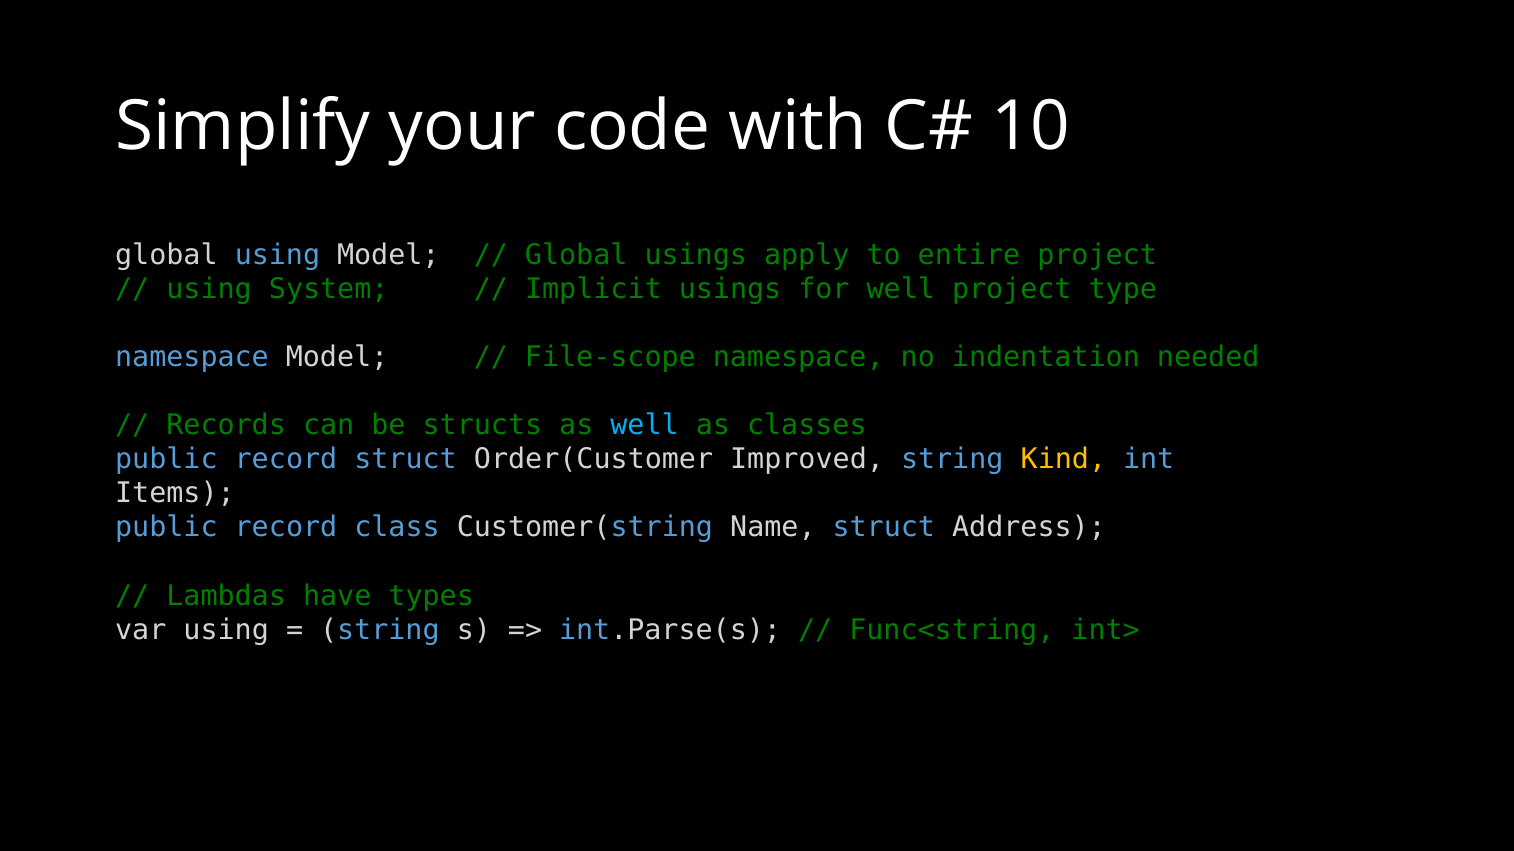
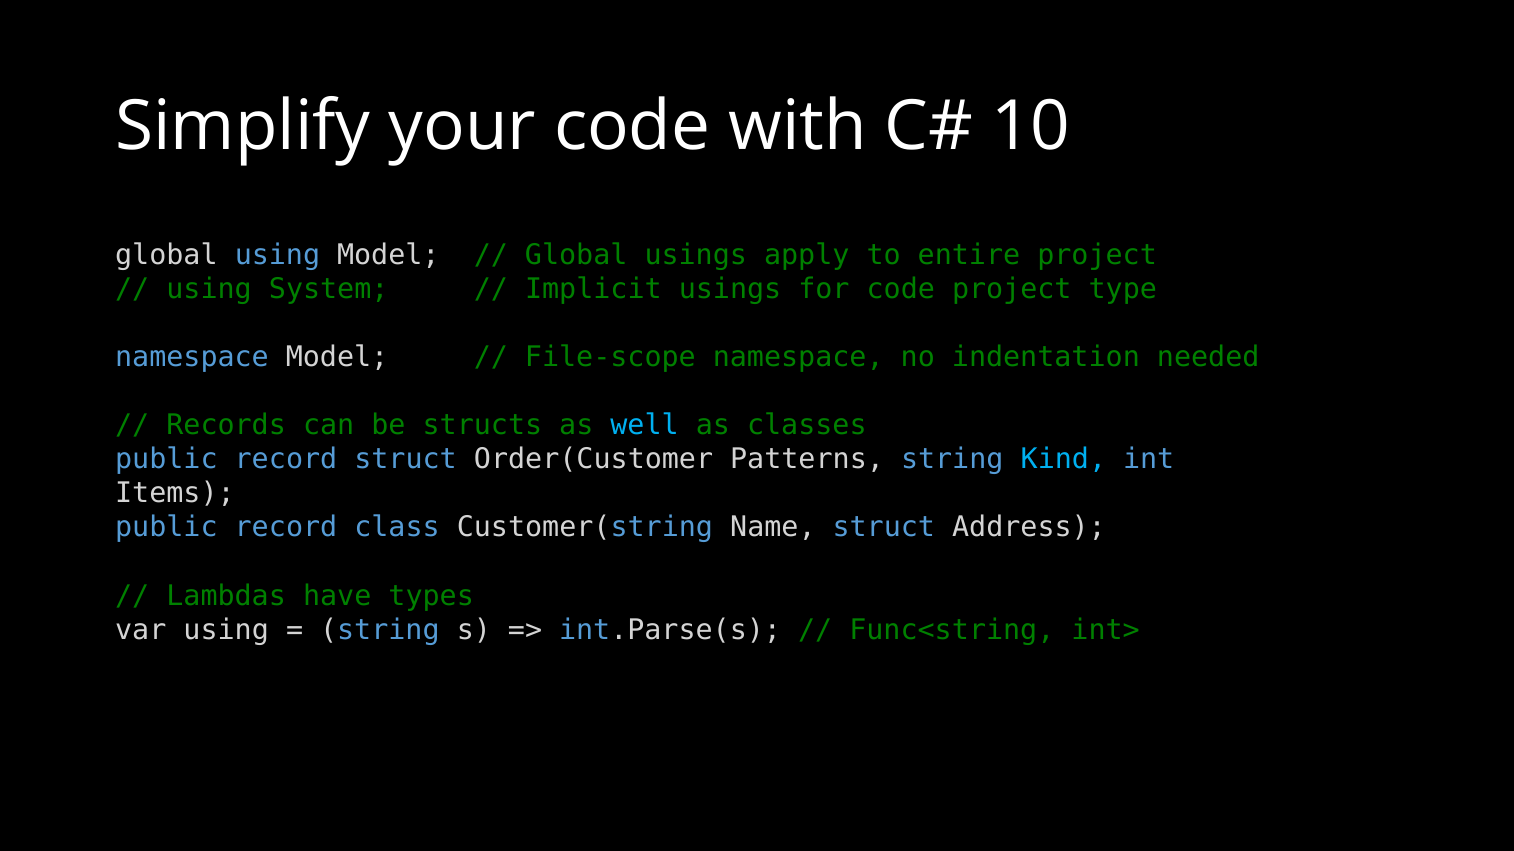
for well: well -> code (901, 290)
Improved: Improved -> Patterns (807, 460)
Kind colour: yellow -> light blue (1063, 460)
